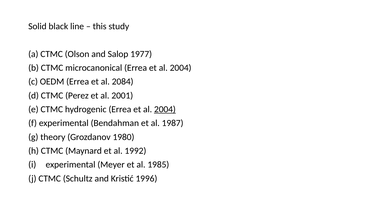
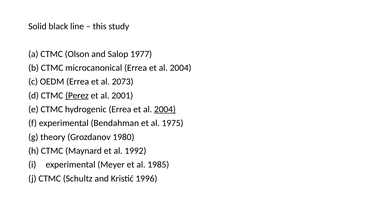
2084: 2084 -> 2073 (123, 82)
Perez underline: none -> present (77, 96)
1987: 1987 -> 1975 (173, 124)
